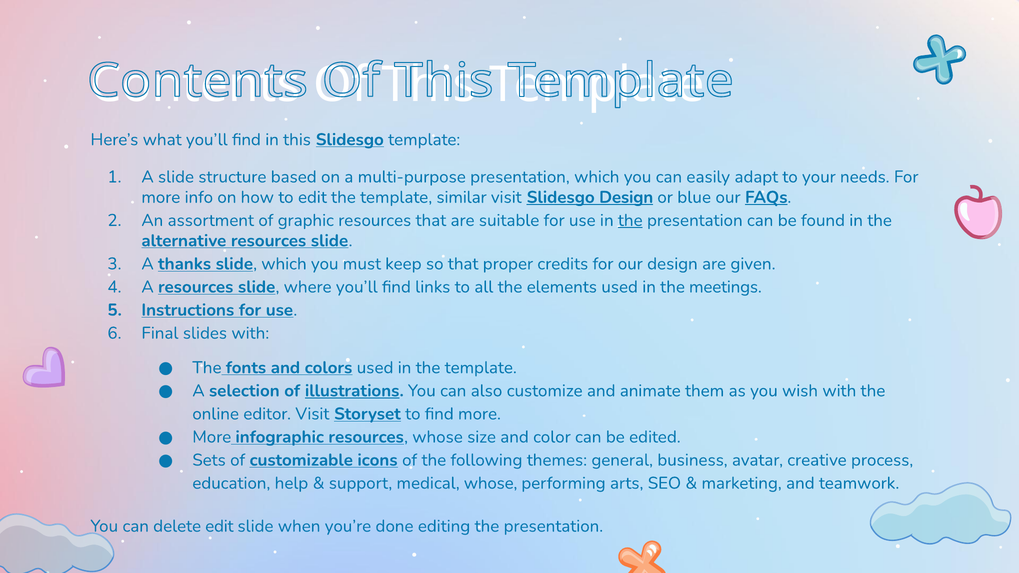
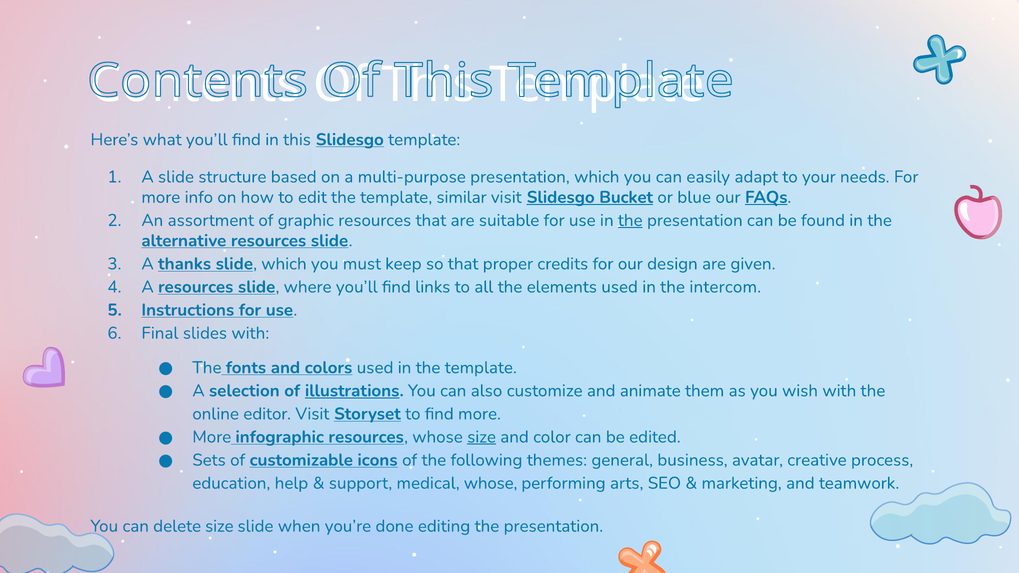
Slidesgo Design: Design -> Bucket (626, 197)
meetings: meetings -> intercom (725, 287)
size underline: none -> present (482, 437)
delete edit: edit -> size (219, 526)
